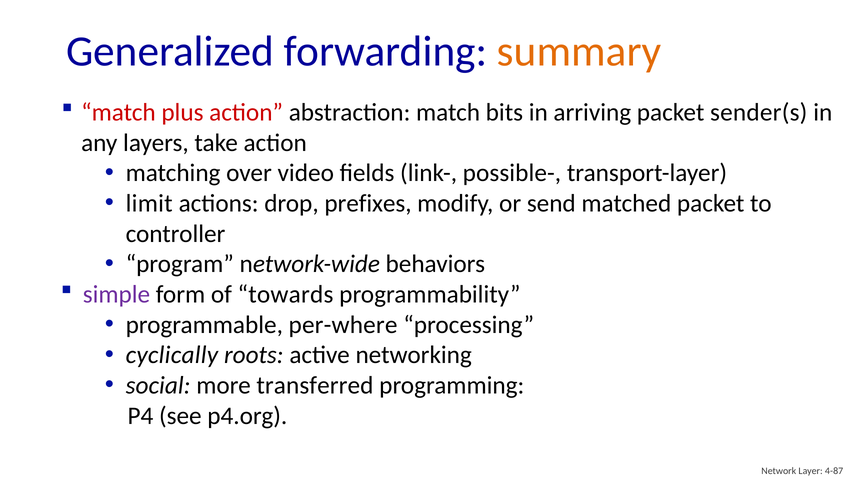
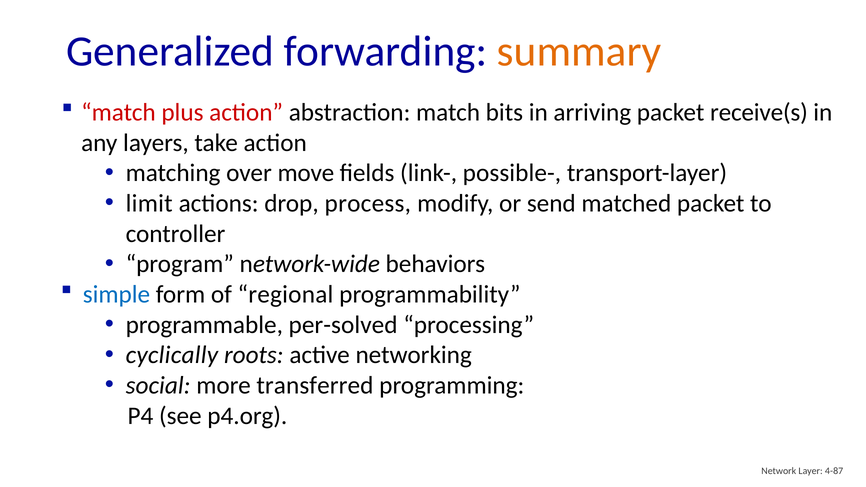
sender(s: sender(s -> receive(s (759, 113)
video: video -> move (306, 173)
prefixes: prefixes -> process (368, 204)
simple colour: purple -> blue (116, 294)
towards: towards -> regional (285, 294)
per-where: per-where -> per-solved (343, 325)
